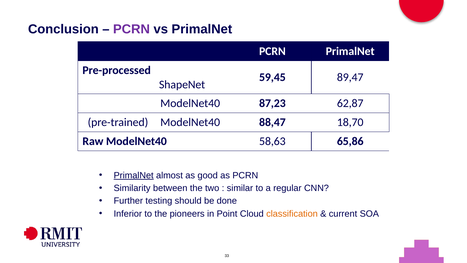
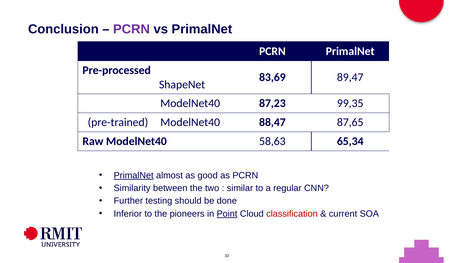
59,45: 59,45 -> 83,69 (272, 77)
62,87: 62,87 -> 99,35 (350, 103)
18,70: 18,70 -> 87,65 (350, 122)
65,86: 65,86 -> 65,34 (350, 141)
Point underline: none -> present (227, 213)
classification colour: orange -> red (292, 213)
